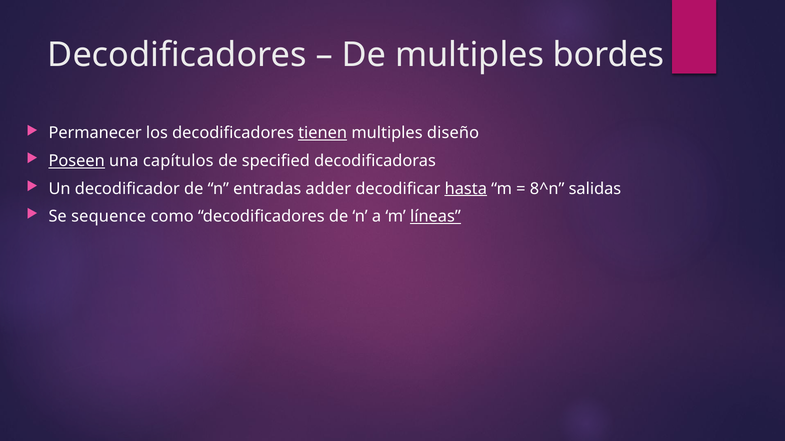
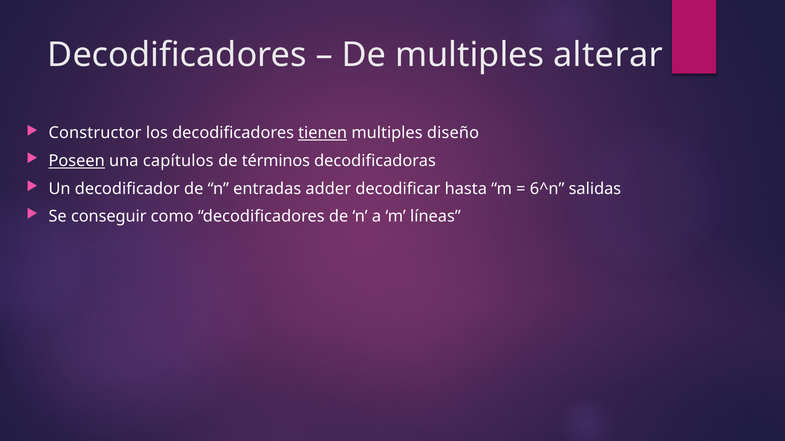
bordes: bordes -> alterar (608, 55)
Permanecer: Permanecer -> Constructor (95, 133)
specified: specified -> términos (276, 161)
hasta underline: present -> none (466, 189)
8^n: 8^n -> 6^n (547, 189)
sequence: sequence -> conseguir (109, 217)
líneas underline: present -> none (435, 217)
